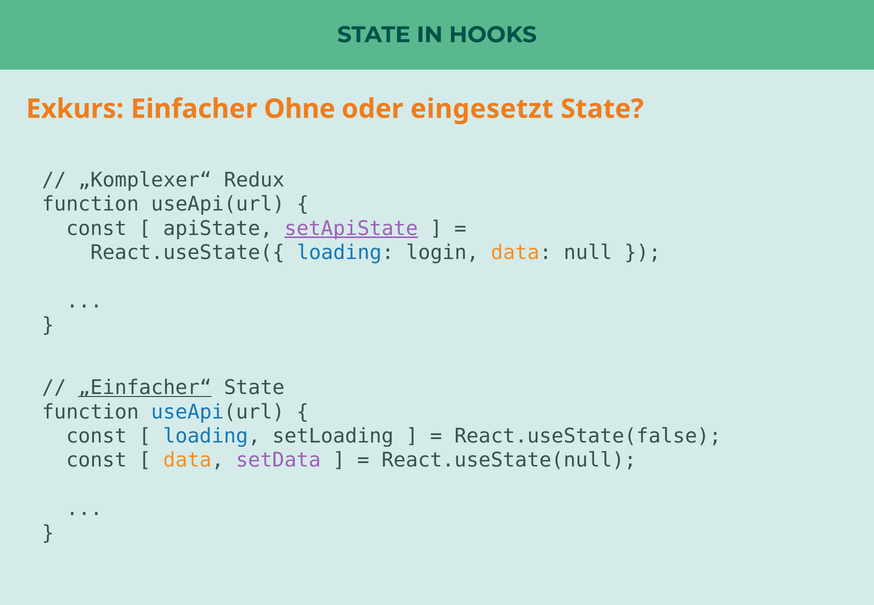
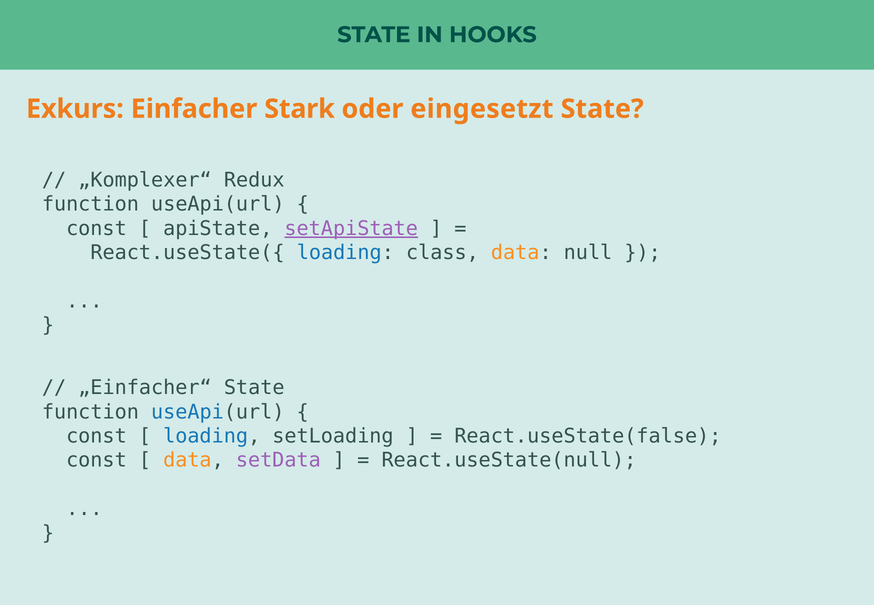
Ohne: Ohne -> Stark (299, 109)
login: login -> class (442, 253)
„Einfacher“ underline: present -> none (145, 388)
